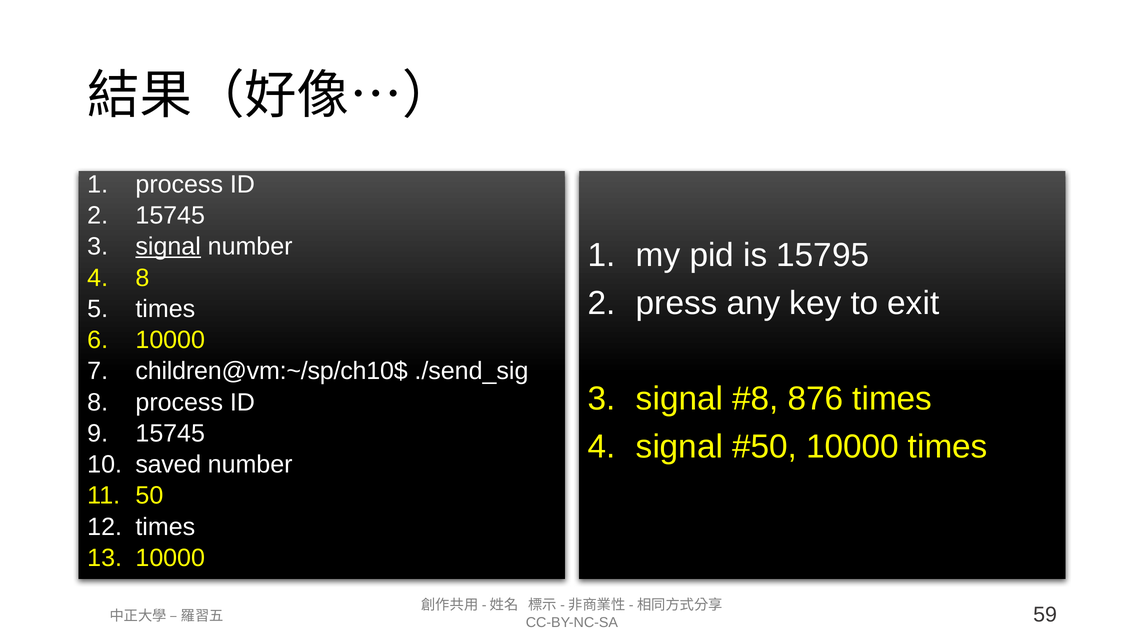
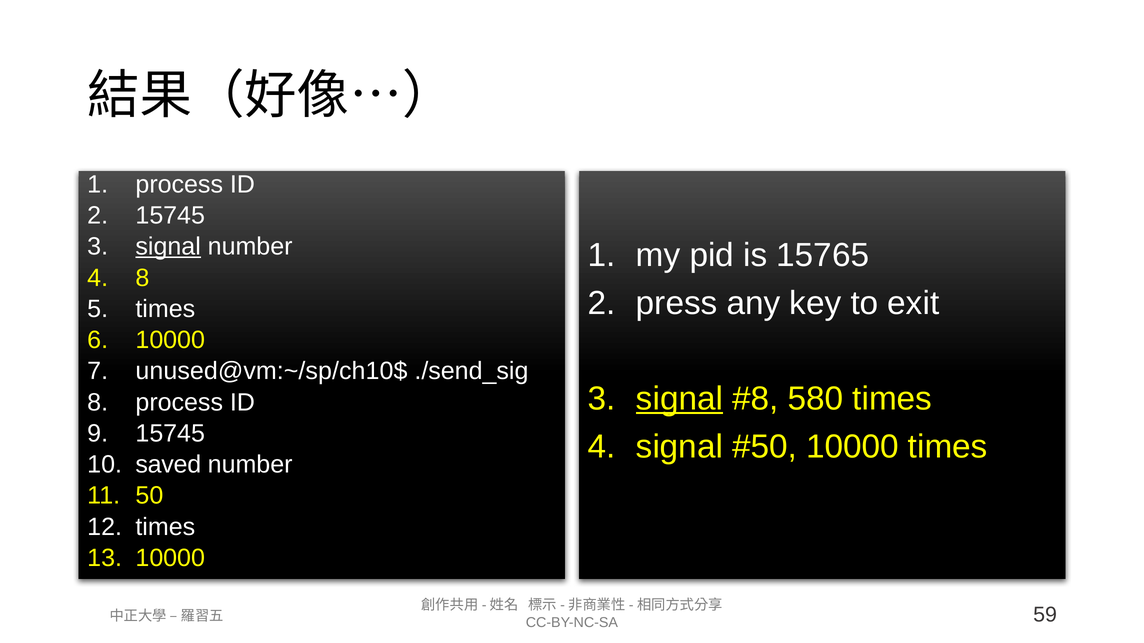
15795: 15795 -> 15765 (823, 255)
children@vm:~/sp/ch10$: children@vm:~/sp/ch10$ -> unused@vm:~/sp/ch10$ (271, 371)
signal underline: none -> present (680, 399)
876: 876 -> 580 (815, 399)
